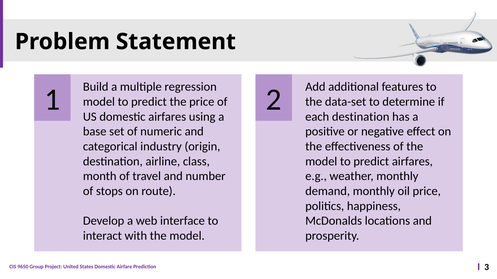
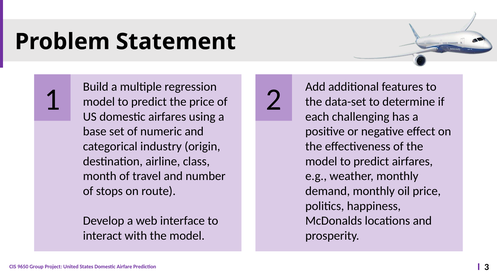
each destination: destination -> challenging (361, 117)
